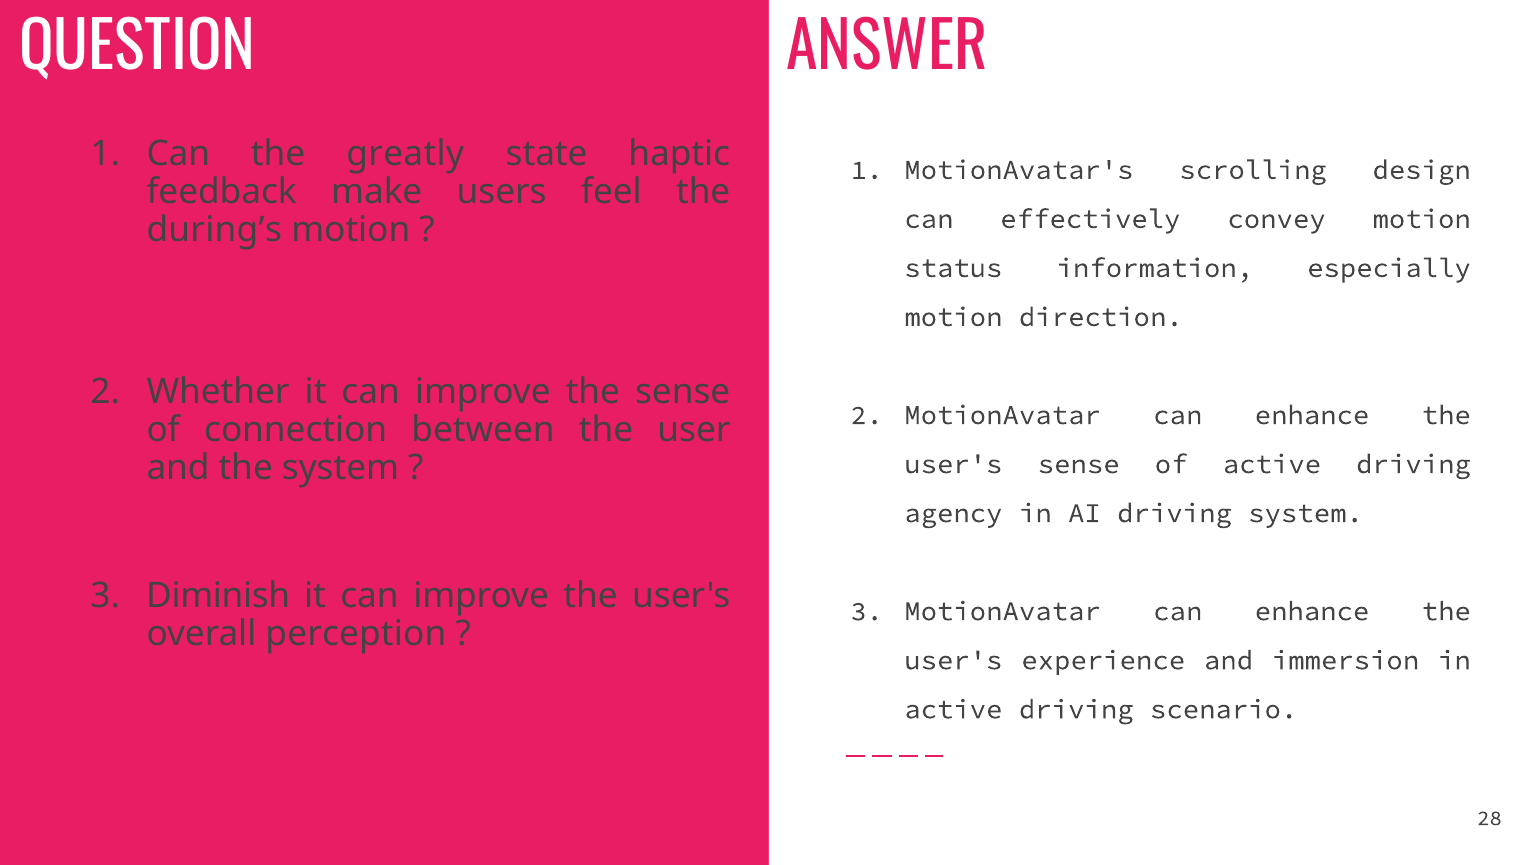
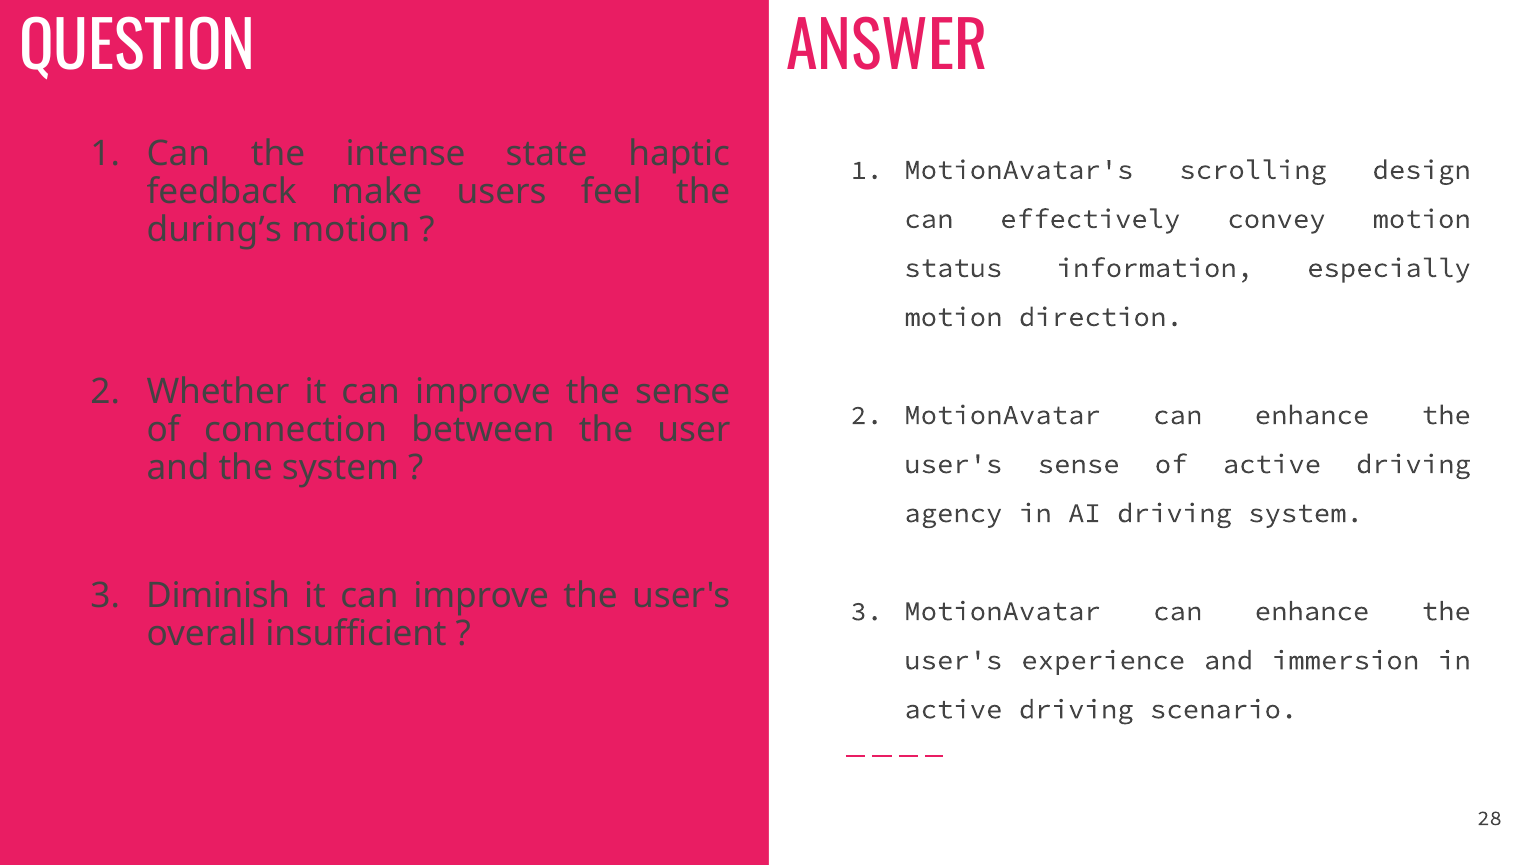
greatly: greatly -> intense (406, 154)
perception: perception -> insufficient (356, 634)
